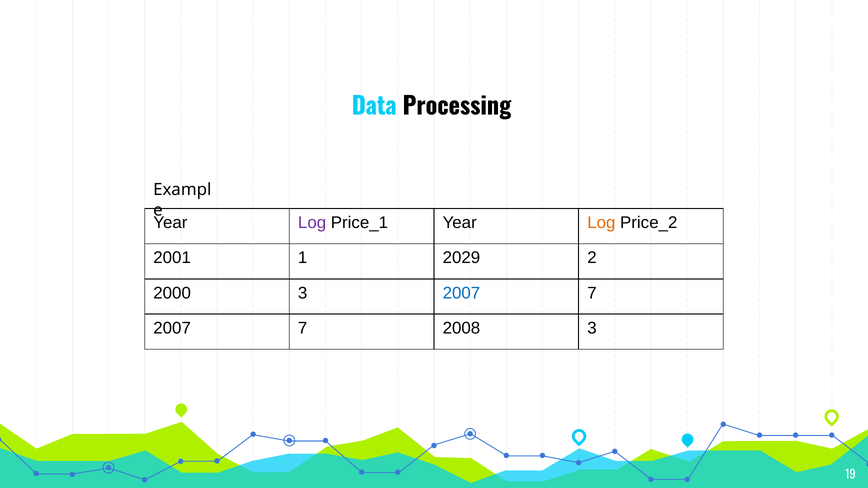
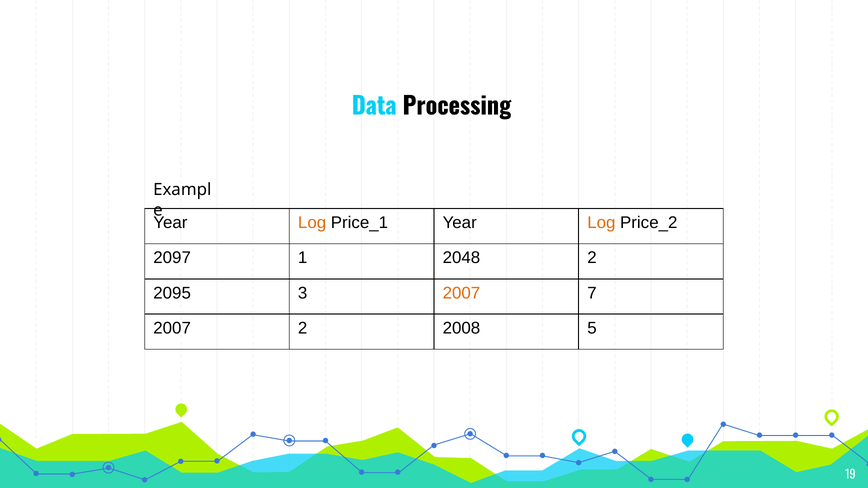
Log colour: purple -> orange (312, 223)
2001: 2001 -> 2097 (172, 258)
2029: 2029 -> 2048 (461, 258)
2000: 2000 -> 2095 (172, 293)
2007 colour: blue -> orange (461, 293)
7: 7 -> 2 (303, 328)
2008 3: 3 -> 5 (592, 328)
